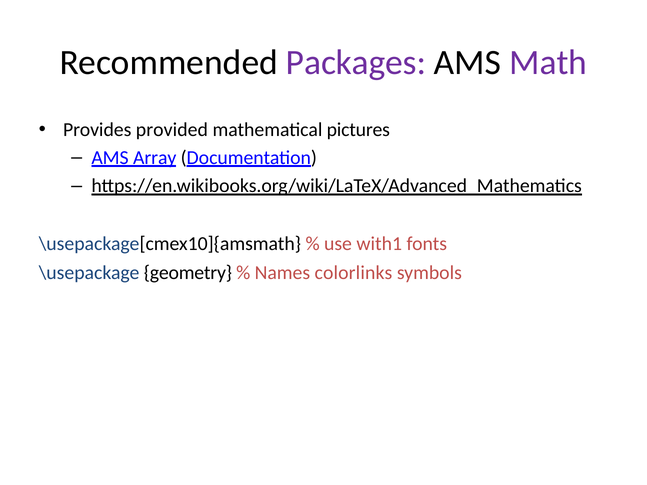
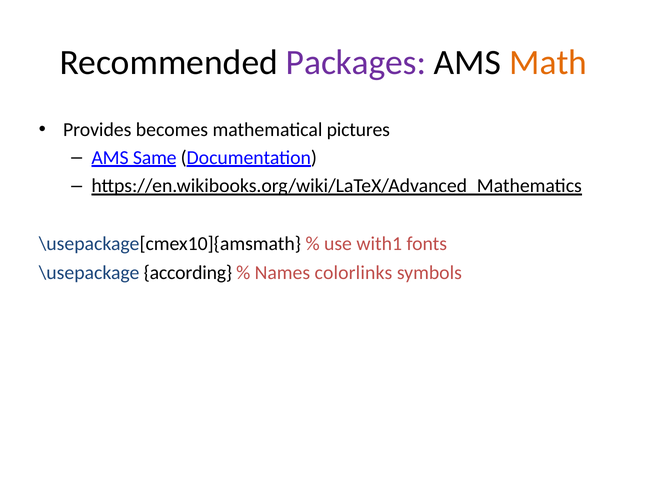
Math colour: purple -> orange (548, 62)
provided: provided -> becomes (172, 130)
Array: Array -> Same (155, 158)
geometry: geometry -> according (188, 273)
